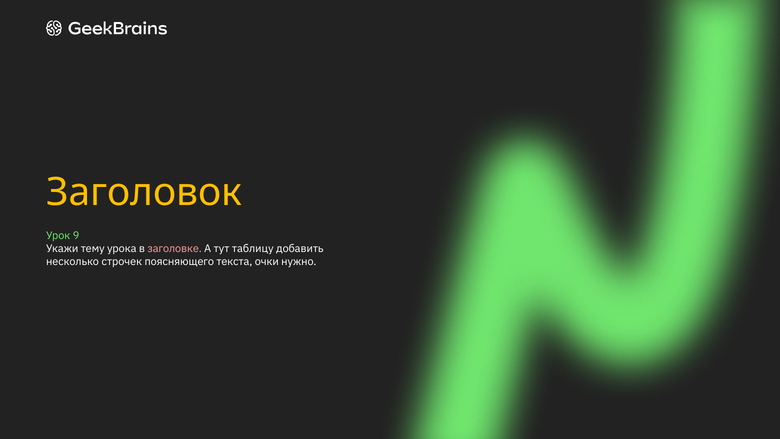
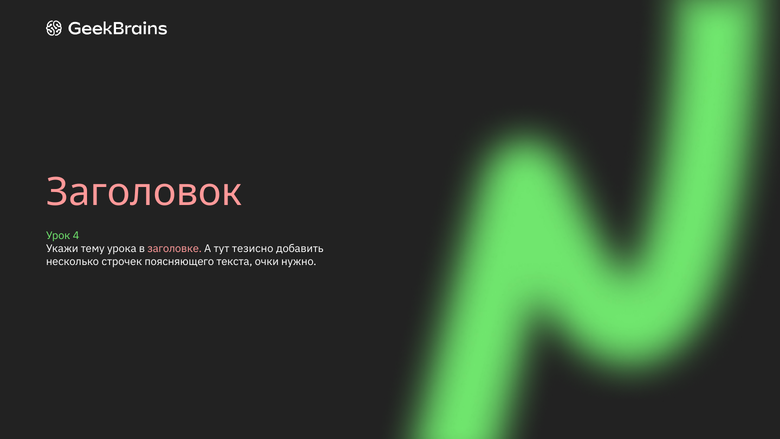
Заголовок colour: yellow -> pink (144, 192)
9: 9 -> 4 (76, 236)
таблицу: таблицу -> тезисно (253, 249)
